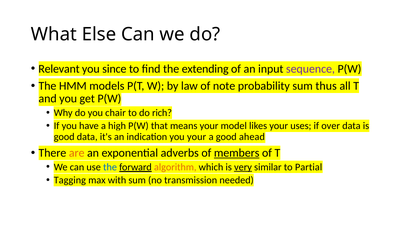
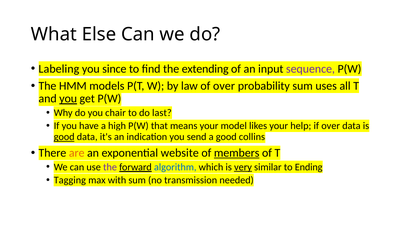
Relevant: Relevant -> Labeling (59, 69)
of note: note -> over (224, 86)
thus: thus -> uses (326, 86)
you underline: none -> present (68, 98)
rich: rich -> last (162, 112)
uses: uses -> help (301, 126)
good underline: none -> present (64, 136)
you your: your -> send (197, 136)
ahead: ahead -> collins (252, 136)
adverbs: adverbs -> website (180, 153)
the colour: blue -> purple (110, 167)
algorithm colour: orange -> blue (175, 167)
Partial: Partial -> Ending (309, 167)
